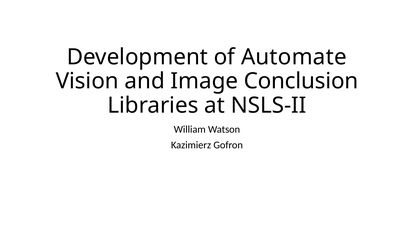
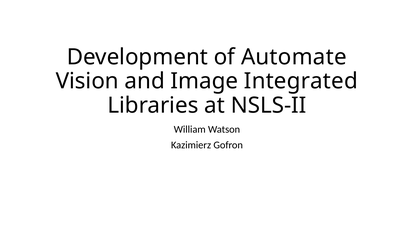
Conclusion: Conclusion -> Integrated (301, 81)
